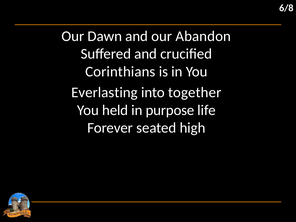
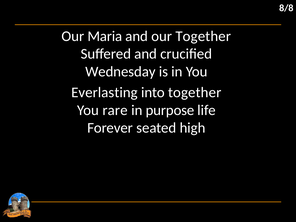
6/8: 6/8 -> 8/8 (286, 8)
Dawn: Dawn -> Maria (105, 36)
our Abandon: Abandon -> Together (203, 36)
Corinthians: Corinthians -> Wednesday (120, 72)
held: held -> rare (115, 110)
